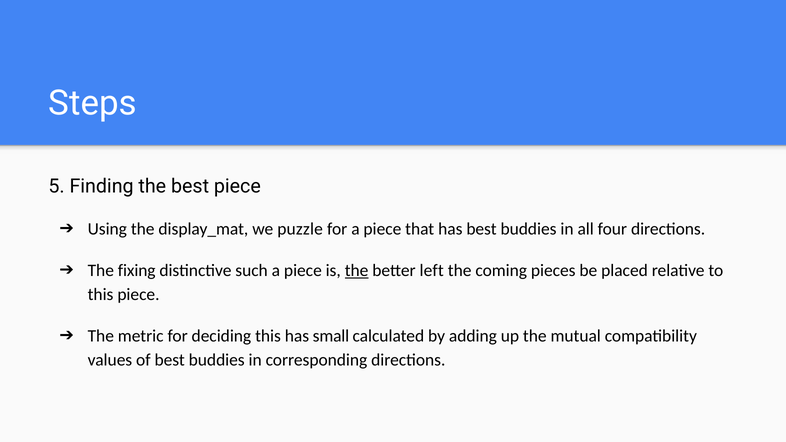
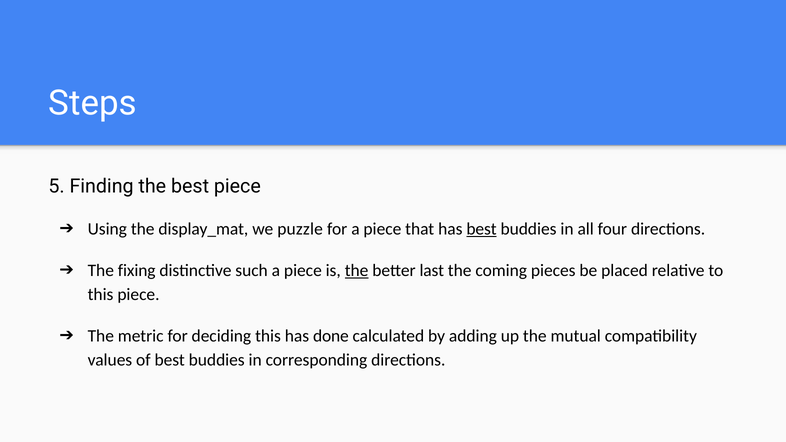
best underline: none -> present (482, 229)
left: left -> last (432, 271)
small: small -> done (331, 336)
